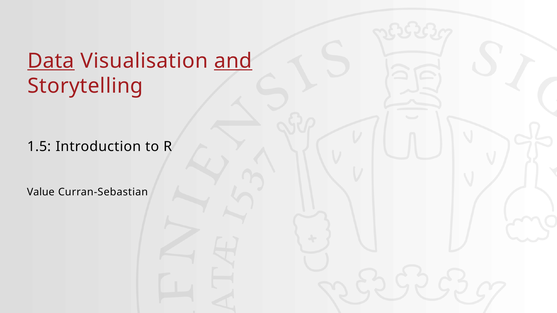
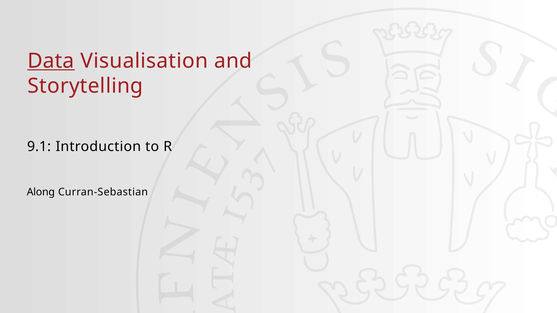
and underline: present -> none (233, 61)
1.5: 1.5 -> 9.1 (39, 147)
Value: Value -> Along (41, 192)
